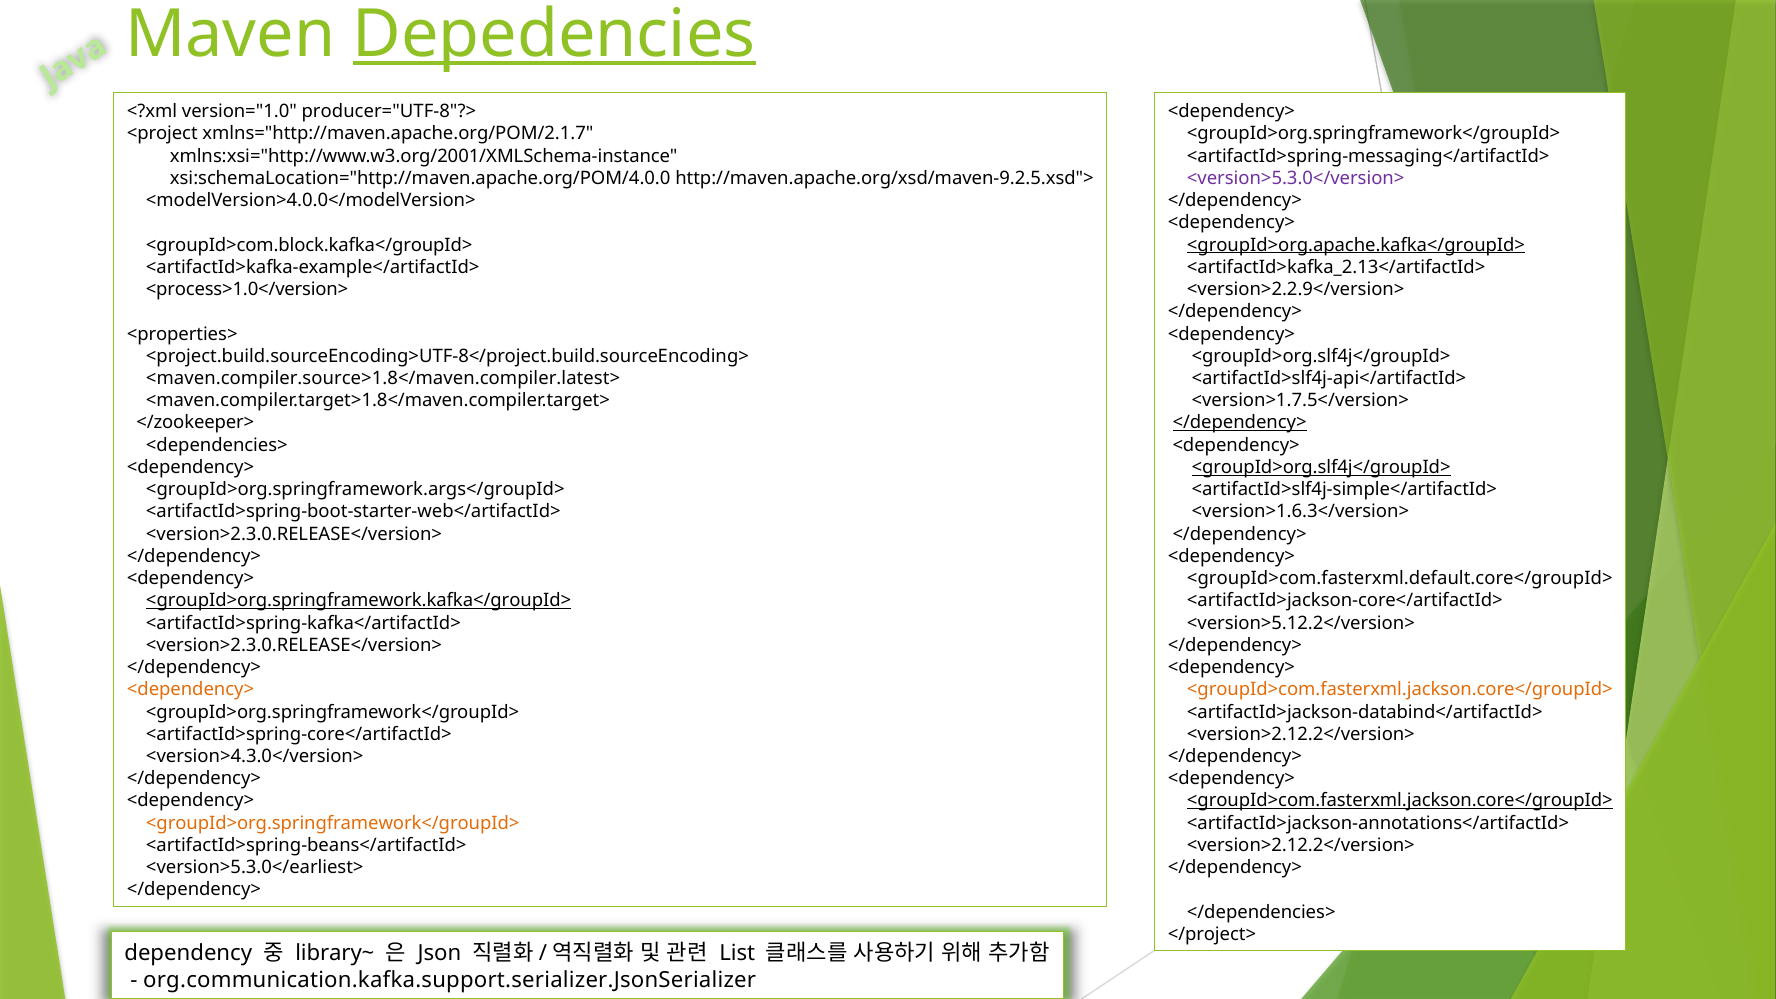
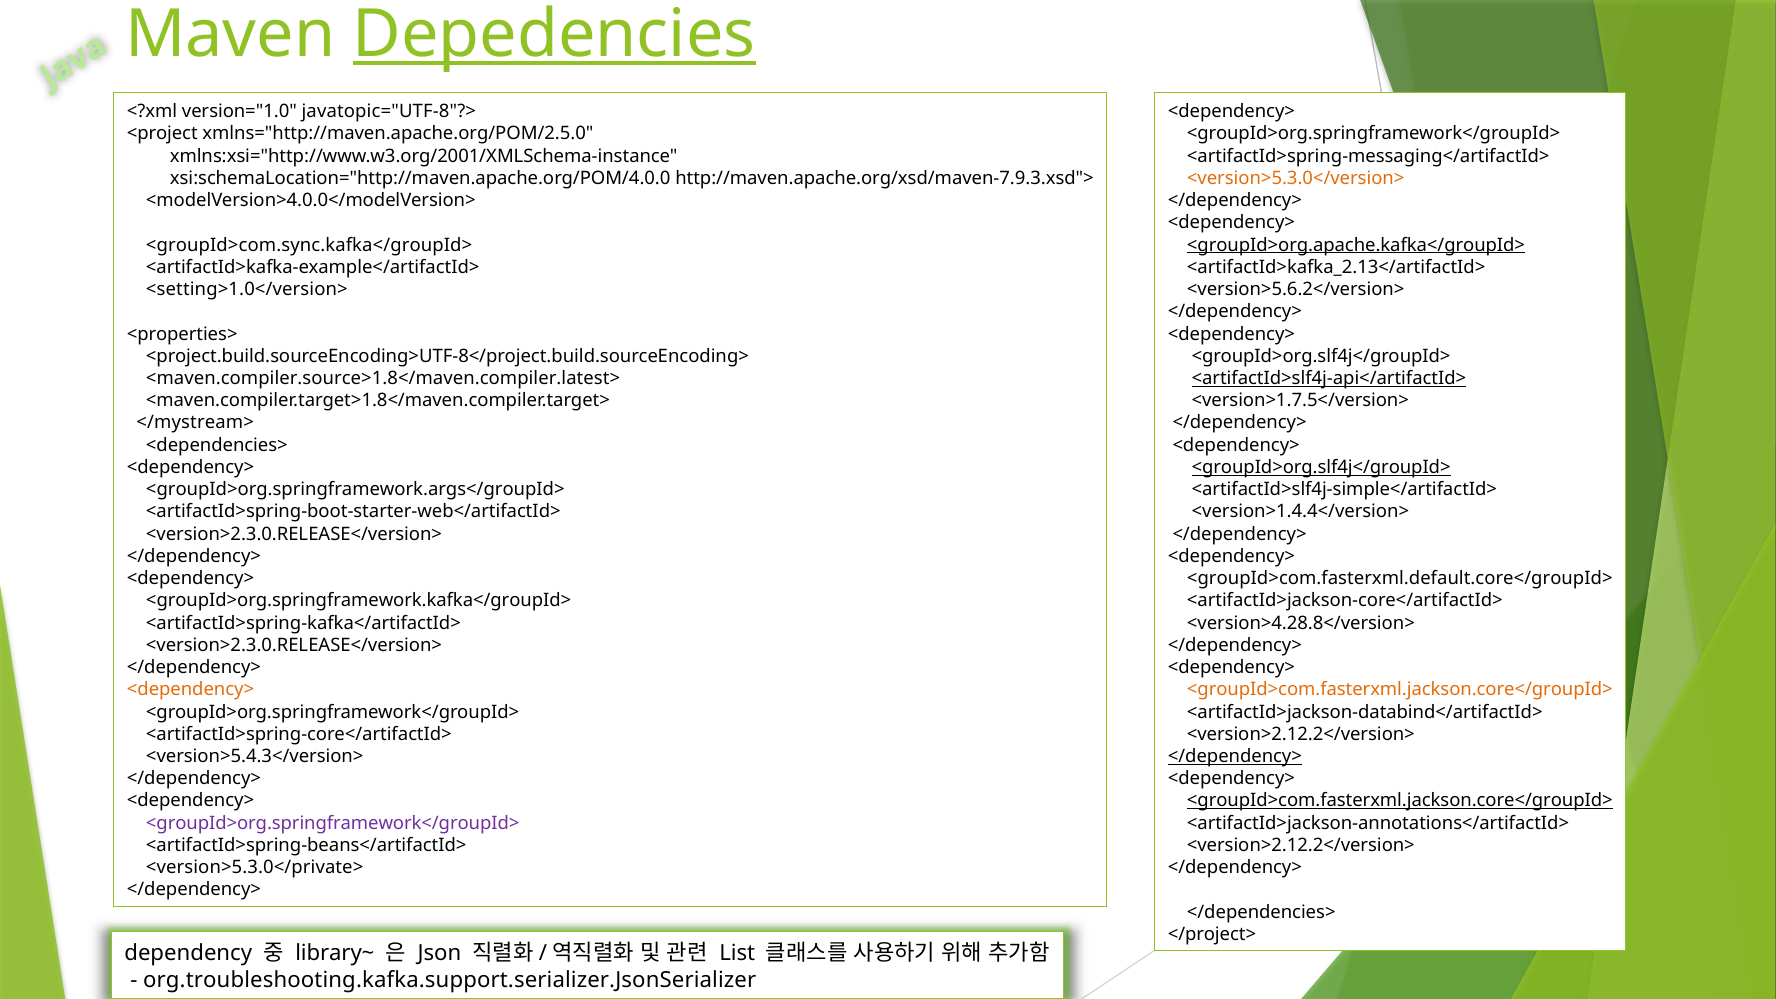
producer="UTF-8"?>: producer="UTF-8"?> -> javatopic="UTF-8"?> (389, 112)
xmlns="http://maven.apache.org/POM/2.1.7: xmlns="http://maven.apache.org/POM/2.1.7 -> xmlns="http://maven.apache.org/POM/2.5.0 (398, 134)
http://maven.apache.org/xsd/maven-9.2.5.xsd">: http://maven.apache.org/xsd/maven-9.2.5.xsd"> -> http://maven.apache.org/xsd/maven-7.9.3.xsd"> (885, 178)
<version>5.3.0</version> colour: purple -> orange (1296, 178)
<groupId>com.block.kafka</groupId>: <groupId>com.block.kafka</groupId> -> <groupId>com.sync.kafka</groupId> (309, 245)
<process>1.0</version>: <process>1.0</version> -> <setting>1.0</version> (247, 289)
<version>2.2.9</version>: <version>2.2.9</version> -> <version>5.6.2</version> (1296, 289)
<artifactId>slf4j-api</artifactId> underline: none -> present (1329, 378)
</zookeeper>: </zookeeper> -> </mystream> (195, 423)
</dependency> underline: present -> none (1240, 423)
<version>1.6.3</version>: <version>1.6.3</version> -> <version>1.4.4</version> (1300, 512)
<groupId>org.springframework.kafka</groupId> underline: present -> none (359, 601)
<version>5.12.2</version>: <version>5.12.2</version> -> <version>4.28.8</version> (1301, 623)
<version>4.3.0</version>: <version>4.3.0</version> -> <version>5.4.3</version> (255, 756)
</dependency> underline: none -> present (1235, 756)
<groupId>org.springframework</groupId> colour: orange -> purple (333, 823)
<version>5.3.0</earliest>: <version>5.3.0</earliest> -> <version>5.3.0</private> (255, 868)
org.communication.kafka.support.serializer.JsonSerializer: org.communication.kafka.support.serializer.JsonSerializer -> org.troubleshooting.kafka.support.serializer.JsonSerializer (450, 980)
